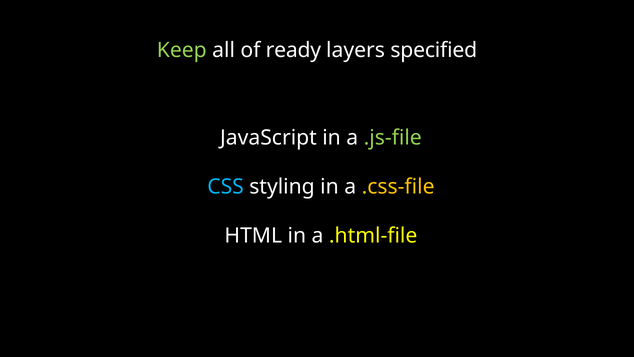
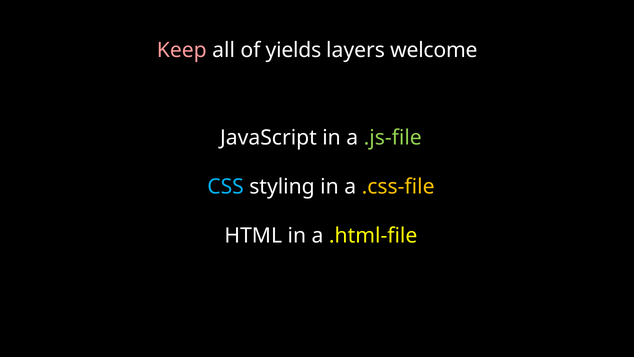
Keep colour: light green -> pink (182, 50)
ready: ready -> yields (293, 50)
specified: specified -> welcome (434, 50)
